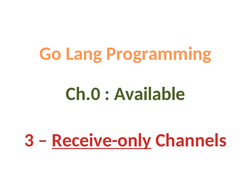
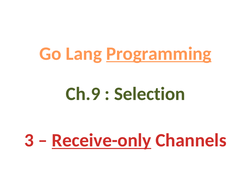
Programming underline: none -> present (159, 54)
Ch.0: Ch.0 -> Ch.9 (83, 94)
Available: Available -> Selection (150, 94)
